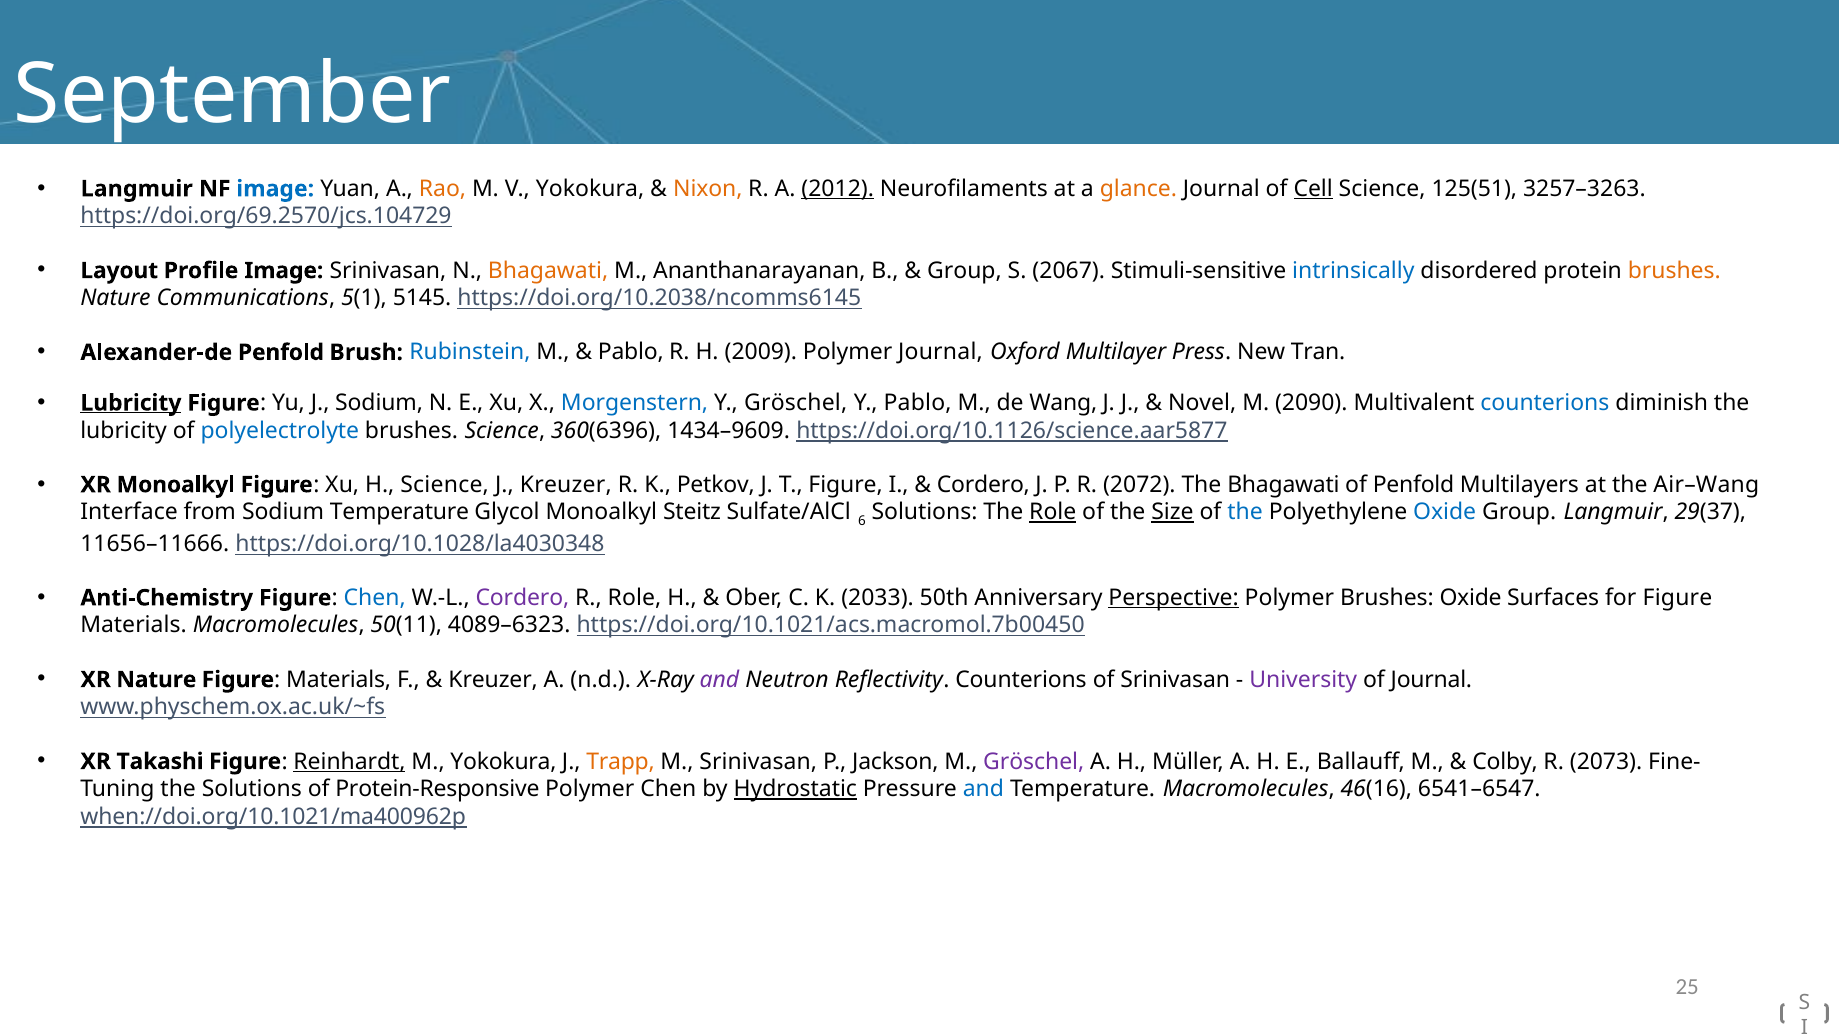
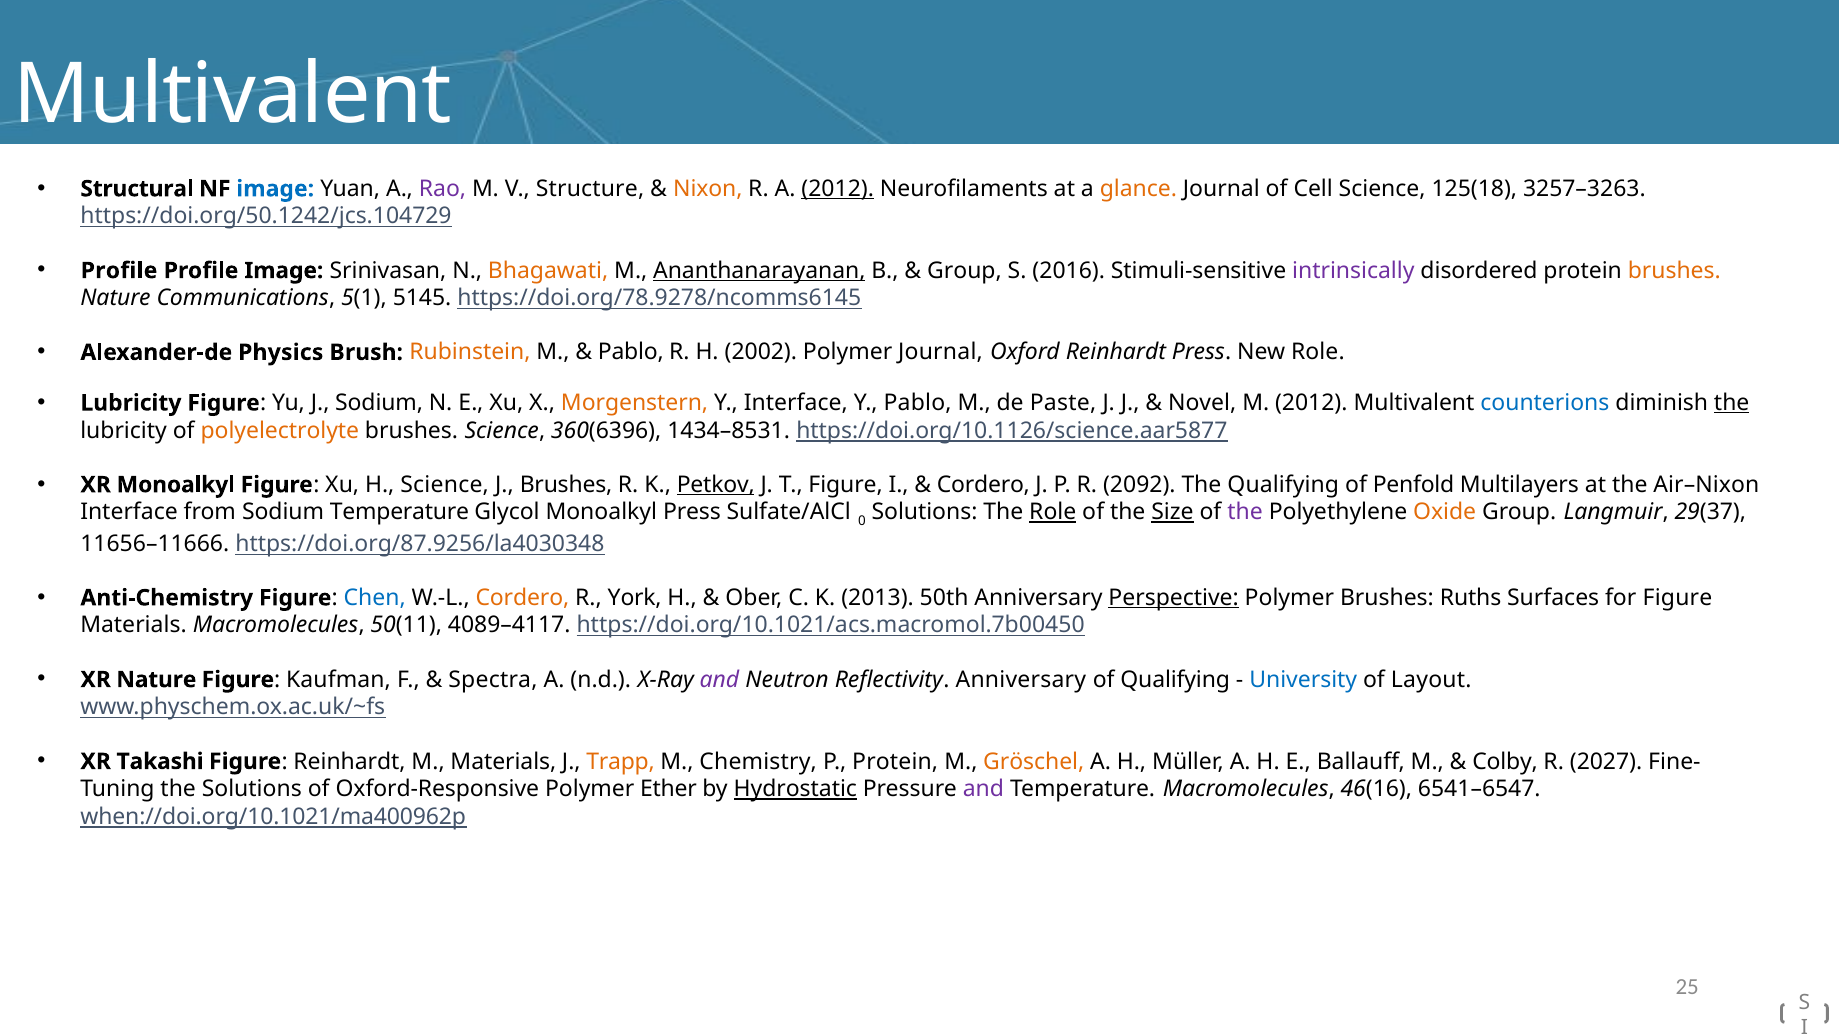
September: September -> Multivalent (233, 95)
Langmuir: Langmuir -> Structural (137, 189)
Rao colour: orange -> purple (442, 189)
V Yokokura: Yokokura -> Structure (590, 189)
Cell underline: present -> none (1313, 189)
125(51: 125(51 -> 125(18 (1474, 189)
https://doi.org/69.2570/jcs.104729: https://doi.org/69.2570/jcs.104729 -> https://doi.org/50.1242/jcs.104729 (266, 216)
Layout: Layout -> Profile (119, 271)
Ananthanarayanan underline: none -> present (759, 271)
2067: 2067 -> 2016 (1069, 271)
intrinsically colour: blue -> purple (1353, 271)
https://doi.org/10.2038/ncomms6145: https://doi.org/10.2038/ncomms6145 -> https://doi.org/78.9278/ncomms6145 (659, 298)
Alexander-de Penfold: Penfold -> Physics (281, 353)
Rubinstein colour: blue -> orange (470, 353)
2009: 2009 -> 2002 (761, 353)
Oxford Multilayer: Multilayer -> Reinhardt (1116, 353)
New Tran: Tran -> Role (1318, 353)
Lubricity underline: present -> none (131, 403)
Morgenstern colour: blue -> orange (635, 403)
Y Gröschel: Gröschel -> Interface (796, 403)
Wang: Wang -> Paste (1063, 403)
M 2090: 2090 -> 2012 (1311, 403)
the underline: none -> present (1732, 403)
polyelectrolyte colour: blue -> orange (280, 431)
1434–9609: 1434–9609 -> 1434–8531 (729, 431)
J Kreuzer: Kreuzer -> Brushes (566, 485)
Petkov underline: none -> present (716, 485)
2072: 2072 -> 2092 (1139, 485)
The Bhagawati: Bhagawati -> Qualifying (1283, 485)
Air–Wang: Air–Wang -> Air–Nixon (1706, 485)
Monoalkyl Steitz: Steitz -> Press (692, 513)
6: 6 -> 0 (862, 521)
the colour: blue -> purple (1245, 513)
Oxide colour: blue -> orange (1445, 513)
https://doi.org/10.1028/la4030348: https://doi.org/10.1028/la4030348 -> https://doi.org/87.9256/la4030348 (420, 544)
Cordero colour: purple -> orange (522, 598)
R Role: Role -> York (635, 598)
2033: 2033 -> 2013 (878, 598)
Brushes Oxide: Oxide -> Ruths (1471, 598)
4089–6323: 4089–6323 -> 4089–4117 (509, 626)
Materials: Materials -> Kaufman (339, 680)
Kreuzer: Kreuzer -> Spectra (493, 680)
Reflectivity Counterions: Counterions -> Anniversary (1021, 680)
of Srinivasan: Srinivasan -> Qualifying (1175, 680)
University colour: purple -> blue (1303, 680)
of Journal: Journal -> Layout (1431, 680)
Reinhardt underline: present -> none (350, 762)
M Yokokura: Yokokura -> Materials (503, 762)
M Srinivasan: Srinivasan -> Chemistry (758, 762)
P Jackson: Jackson -> Protein (895, 762)
Gröschel colour: purple -> orange (1034, 762)
2073: 2073 -> 2027 (1606, 762)
Protein-Responsive: Protein-Responsive -> Oxford-Responsive (437, 789)
Polymer Chen: Chen -> Ether (668, 789)
and colour: blue -> purple (983, 789)
